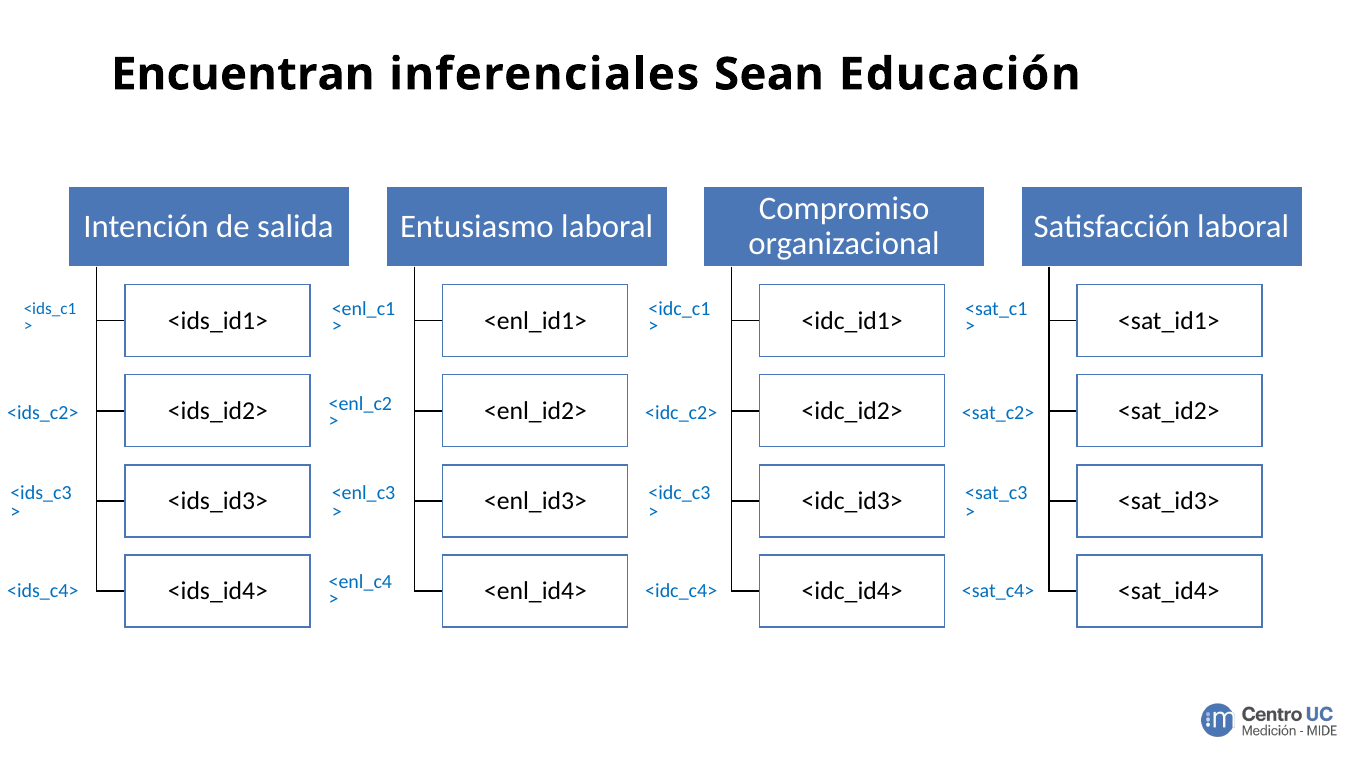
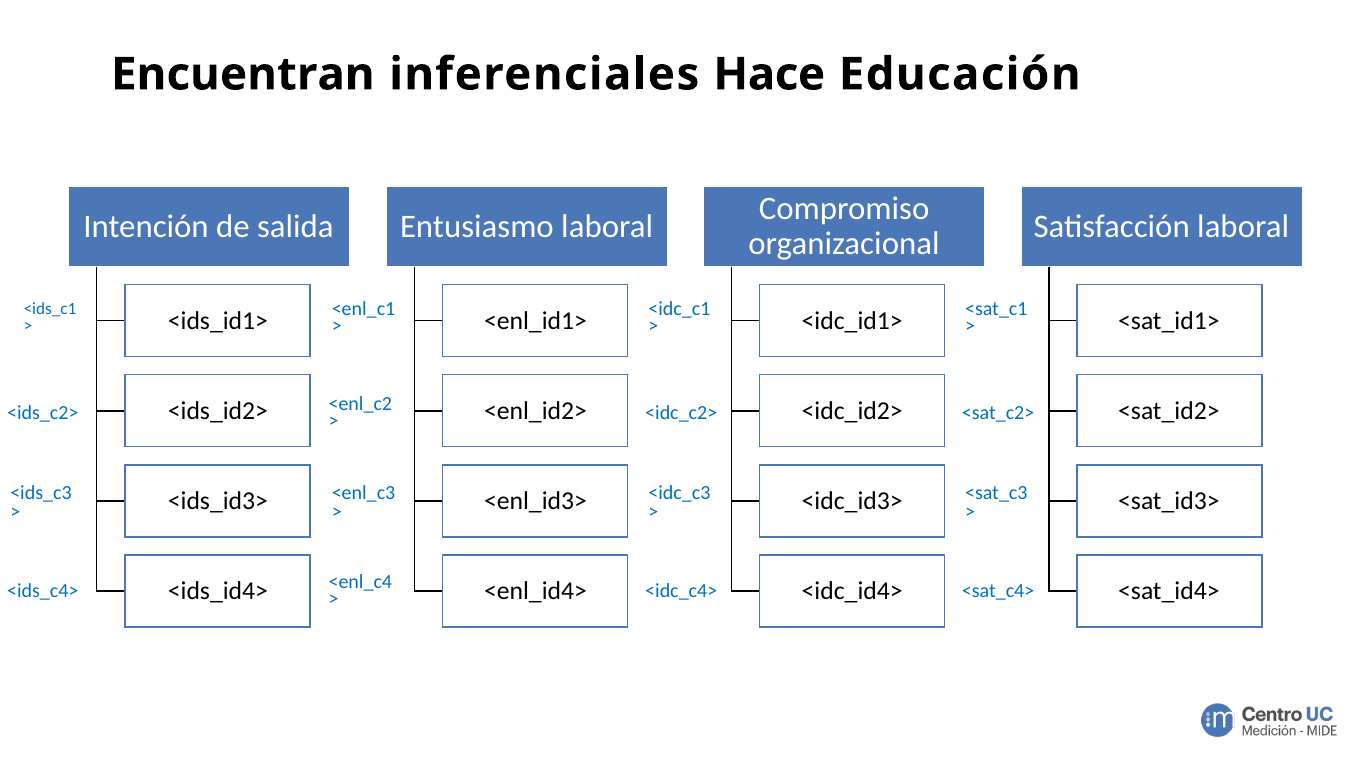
Sean: Sean -> Hace (769, 74)
